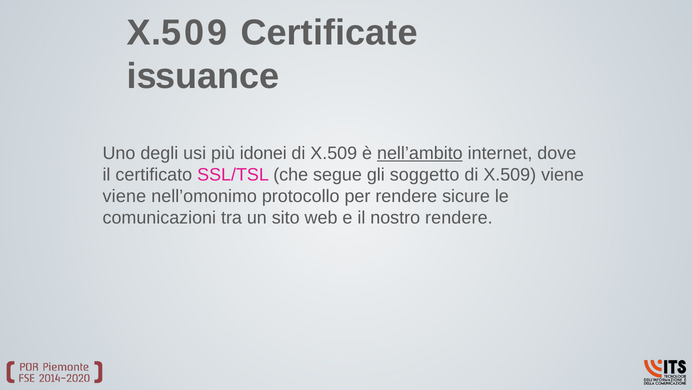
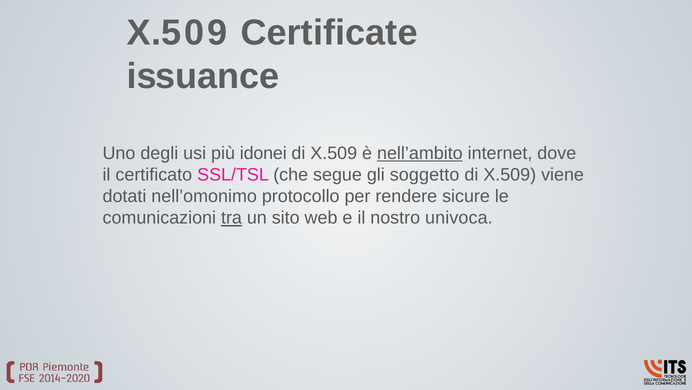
viene: viene -> dotati (124, 196)
tra underline: none -> present (231, 218)
nostro rendere: rendere -> univoca (459, 218)
